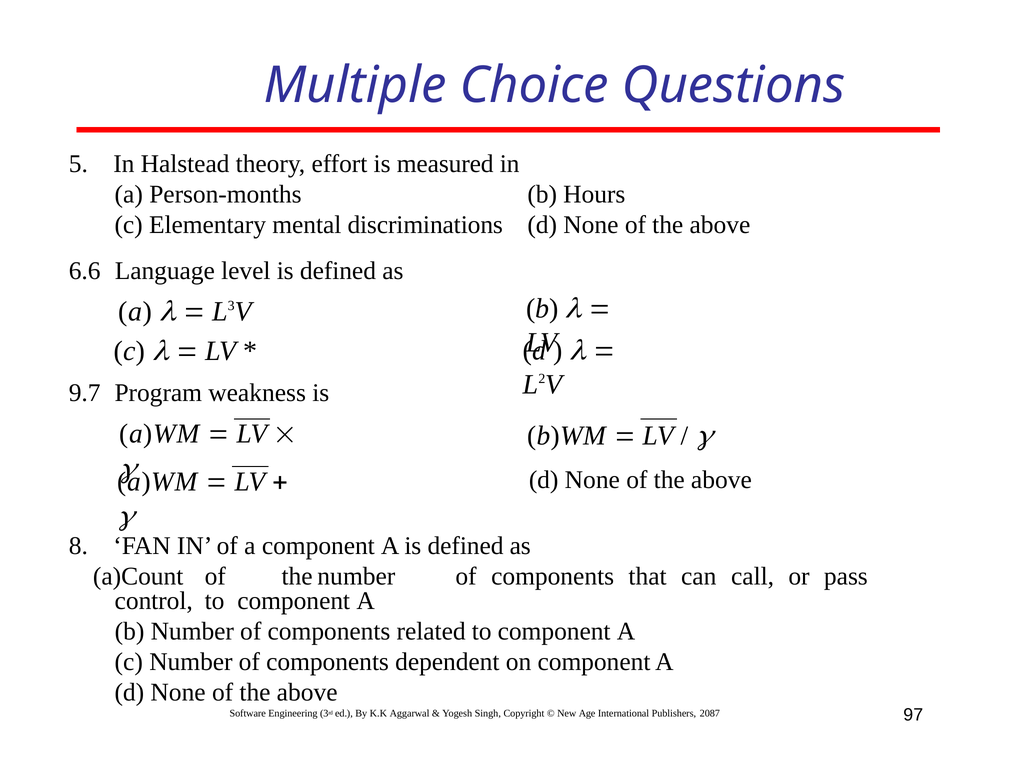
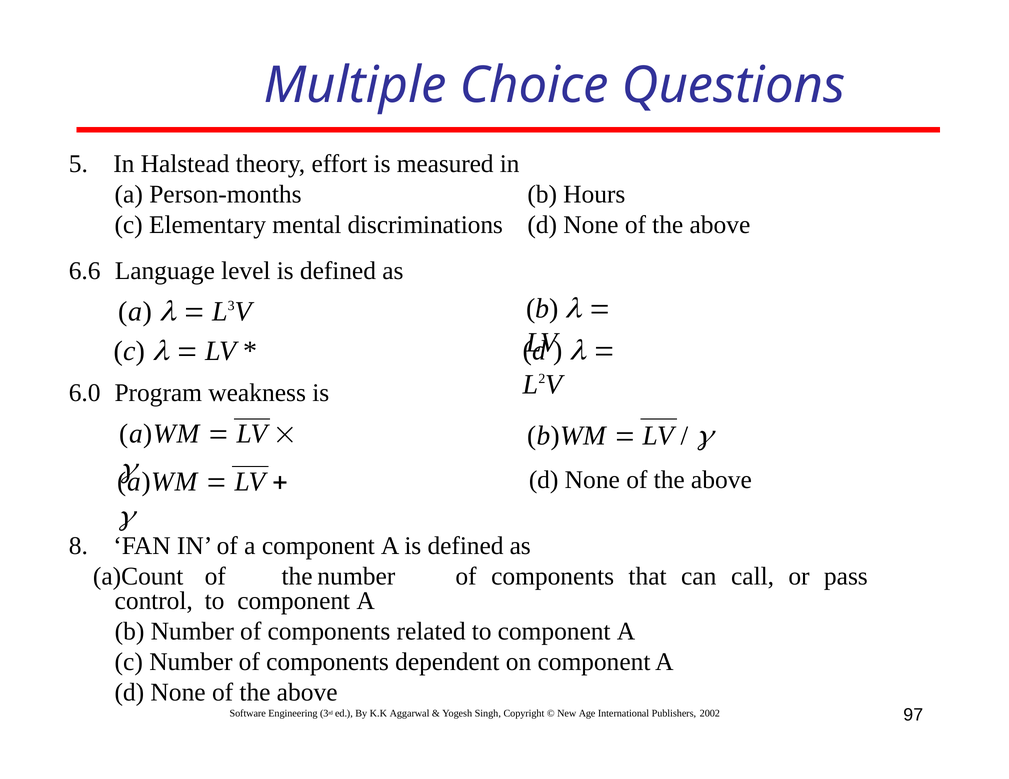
9.7: 9.7 -> 6.0 (85, 393)
2087: 2087 -> 2002 (710, 714)
